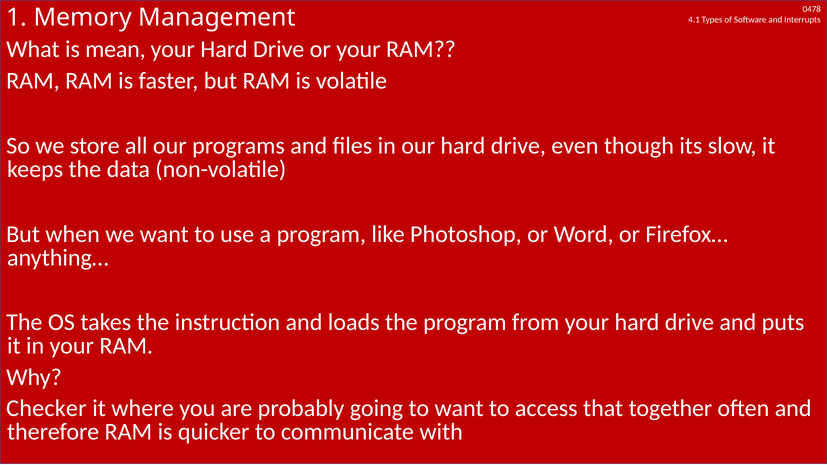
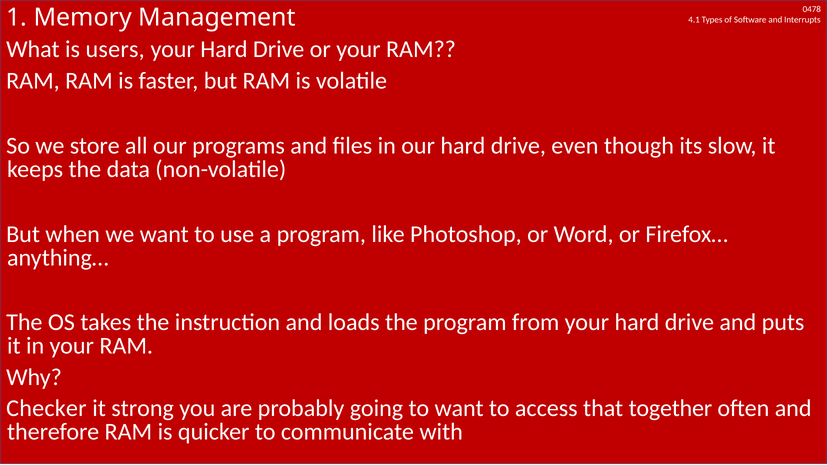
mean: mean -> users (115, 49)
where: where -> strong (143, 409)
